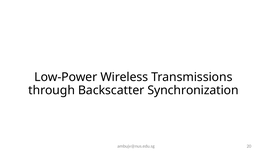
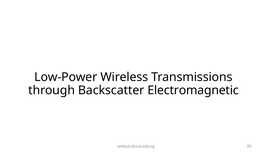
Synchronization: Synchronization -> Electromagnetic (193, 90)
